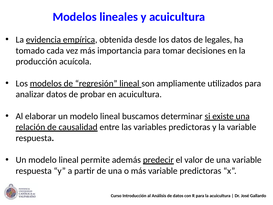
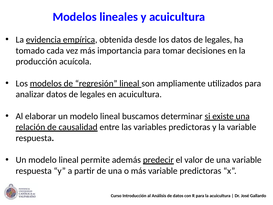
analizar datos de probar: probar -> legales (93, 94)
